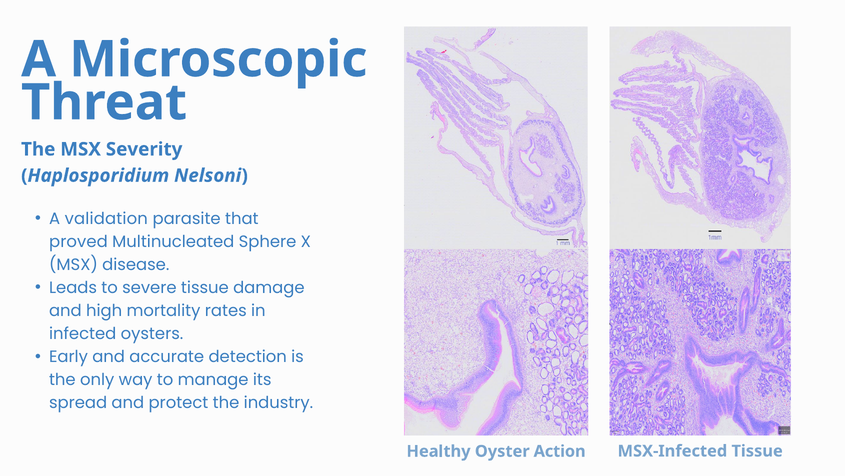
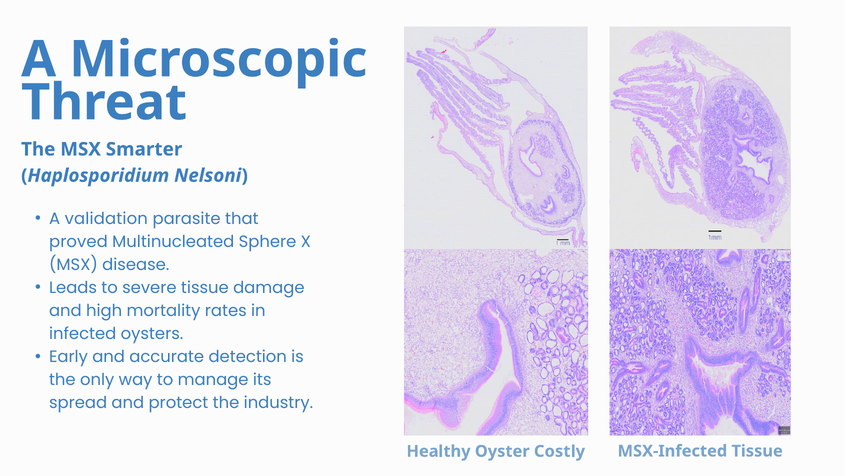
Severity: Severity -> Smarter (144, 149)
Action: Action -> Costly (559, 451)
